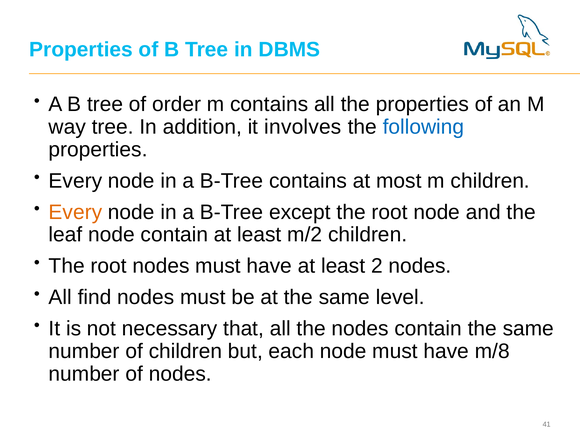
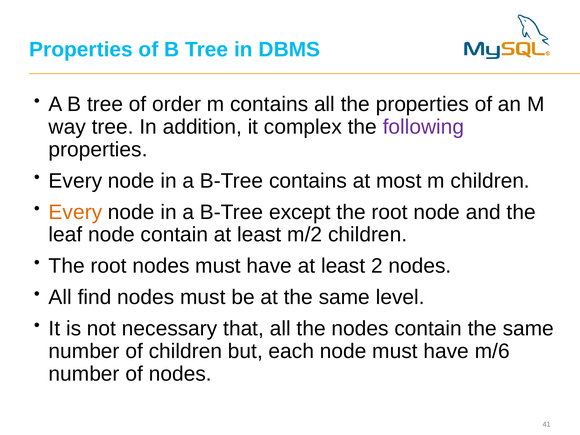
involves: involves -> complex (303, 127)
following colour: blue -> purple (423, 127)
m/8: m/8 -> m/6 (492, 351)
